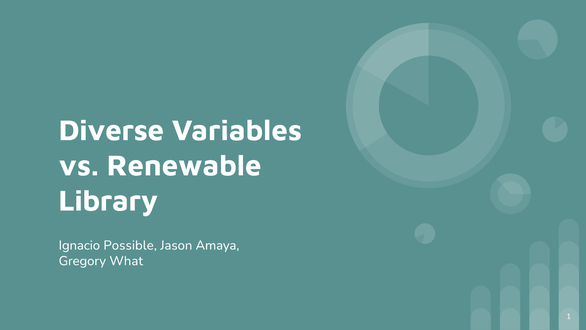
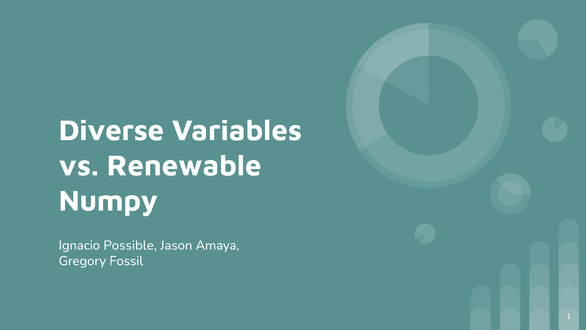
Library: Library -> Numpy (108, 201)
What: What -> Fossil (126, 261)
